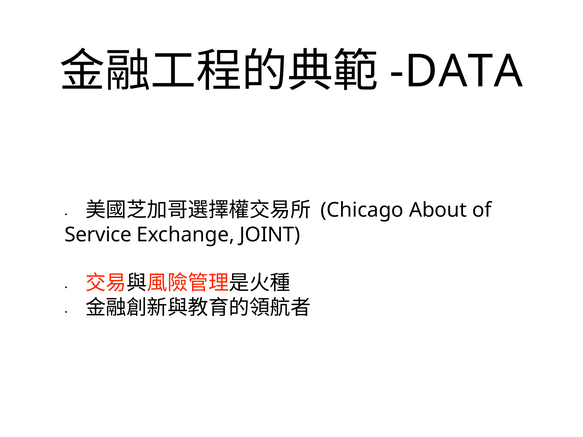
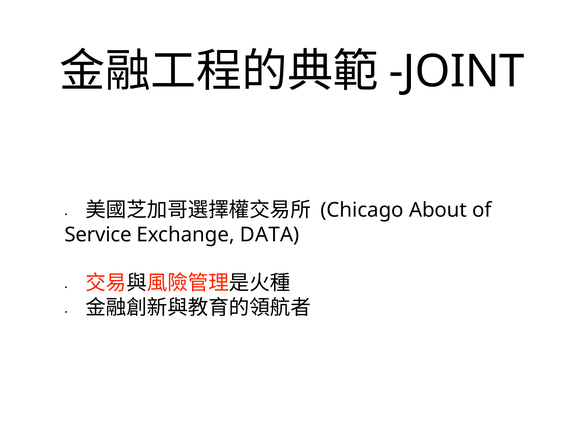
DATA: DATA -> JOINT (457, 72)
JOINT: JOINT -> DATA (270, 235)
